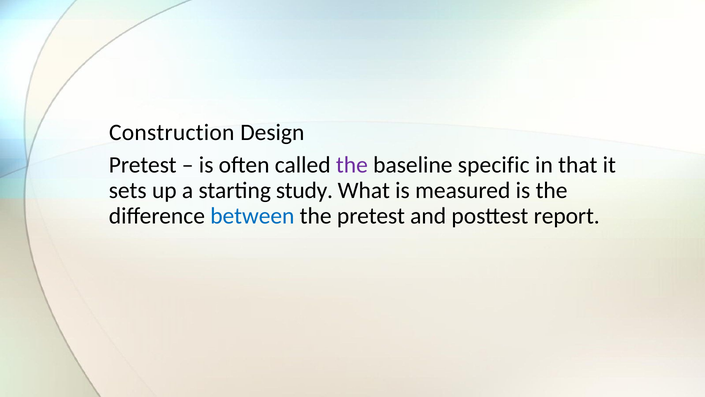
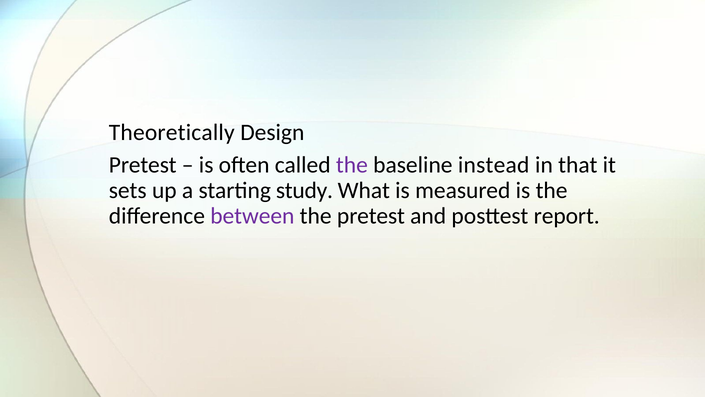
Construction: Construction -> Theoretically (172, 132)
specific: specific -> instead (494, 165)
between colour: blue -> purple (252, 216)
